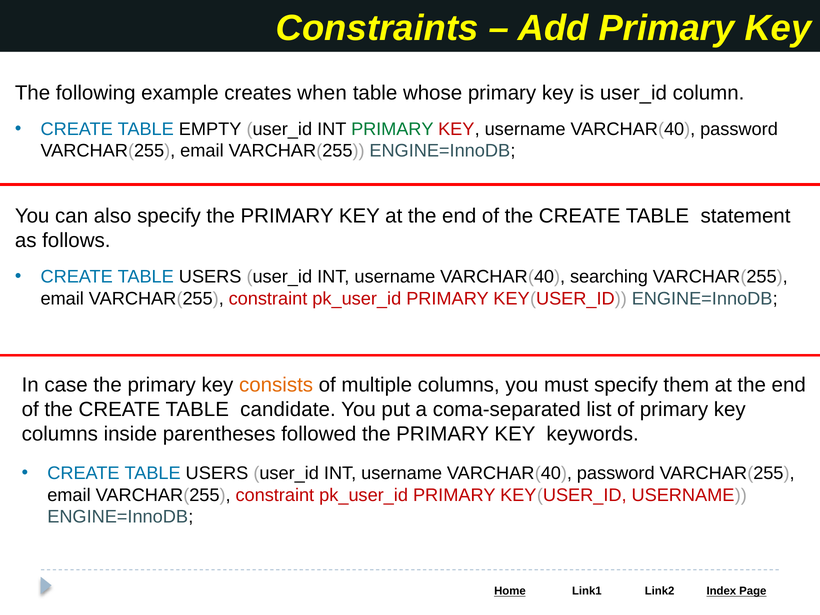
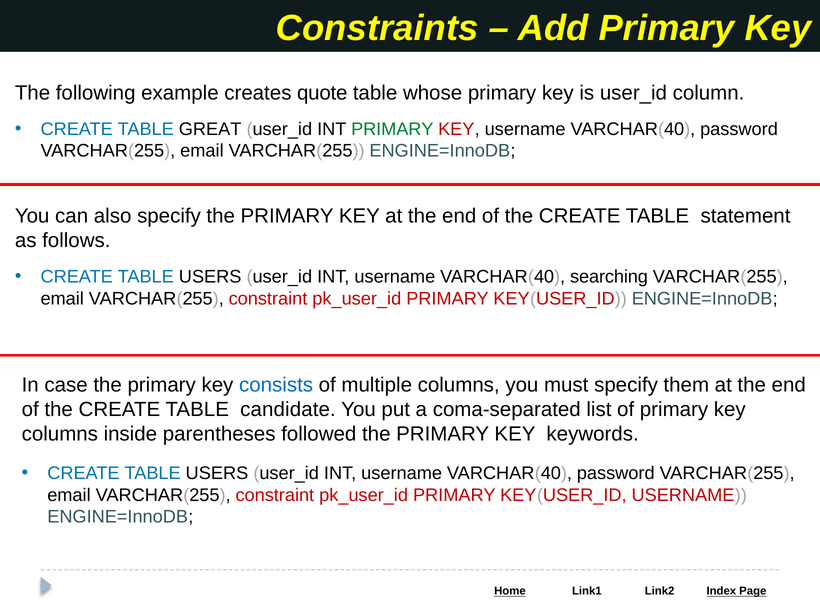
when: when -> quote (322, 93)
EMPTY: EMPTY -> GREAT (210, 129)
consists colour: orange -> blue (276, 385)
